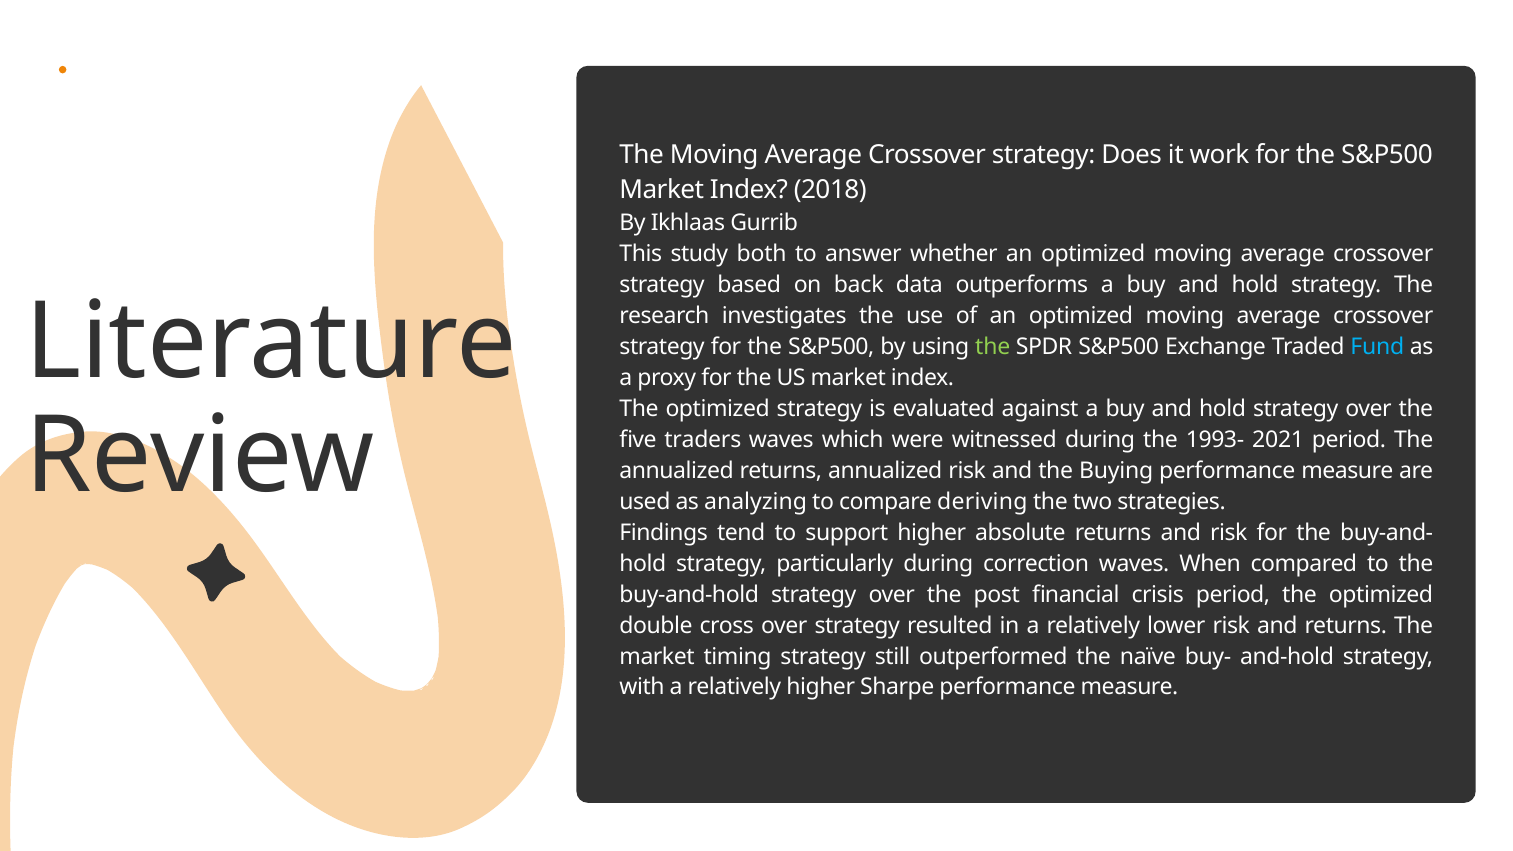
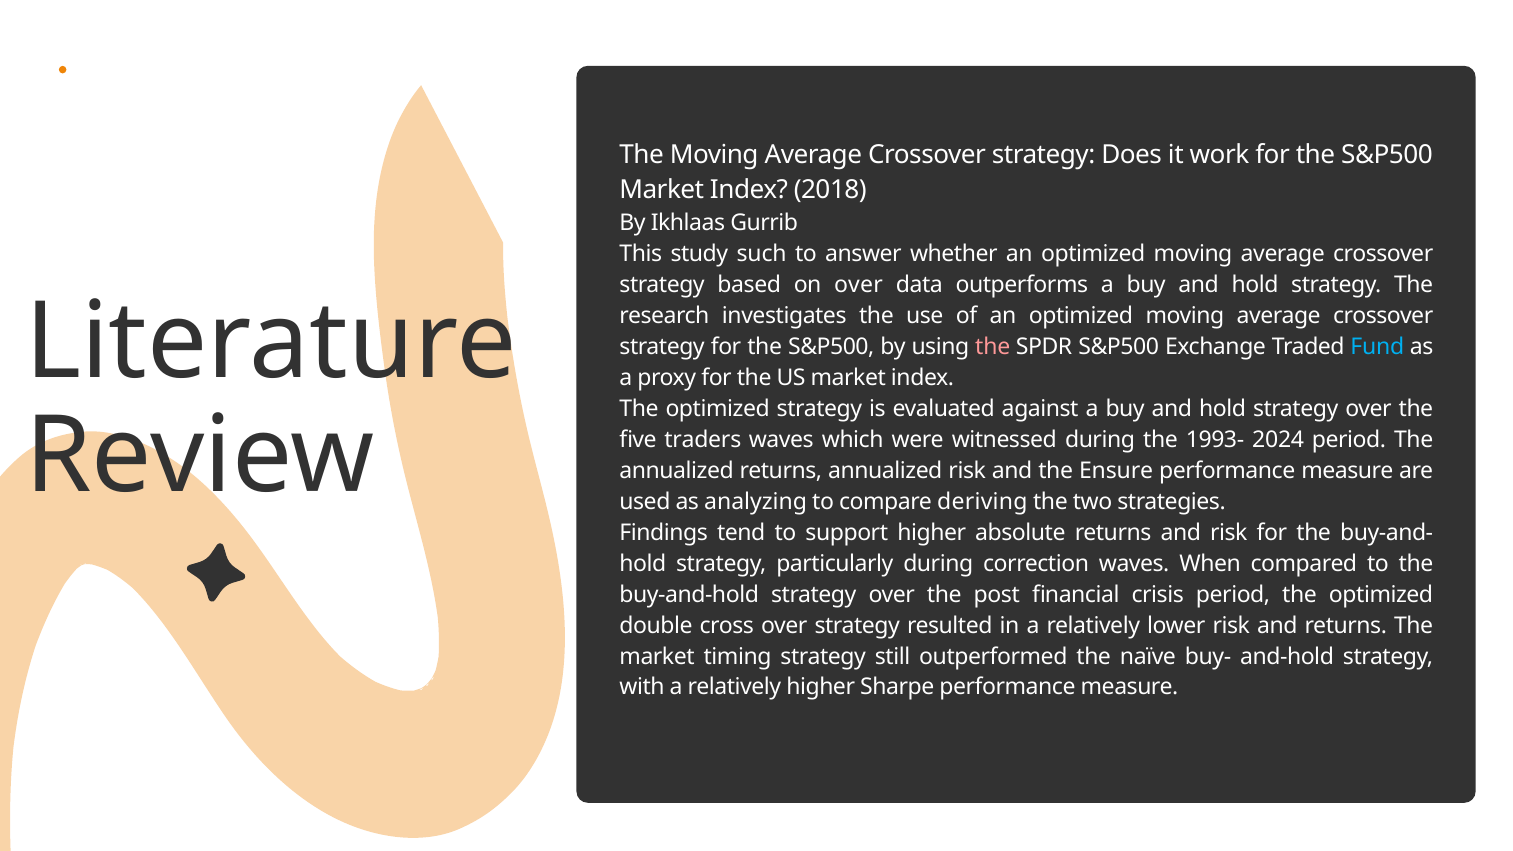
both: both -> such (762, 254)
on back: back -> over (858, 285)
the colour: light green -> pink (993, 347)
2021: 2021 -> 2024 (1278, 440)
Buying: Buying -> Ensure (1116, 471)
